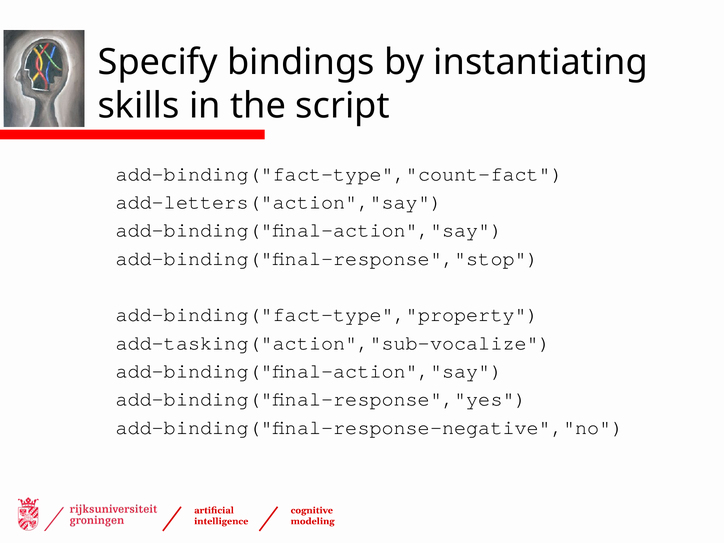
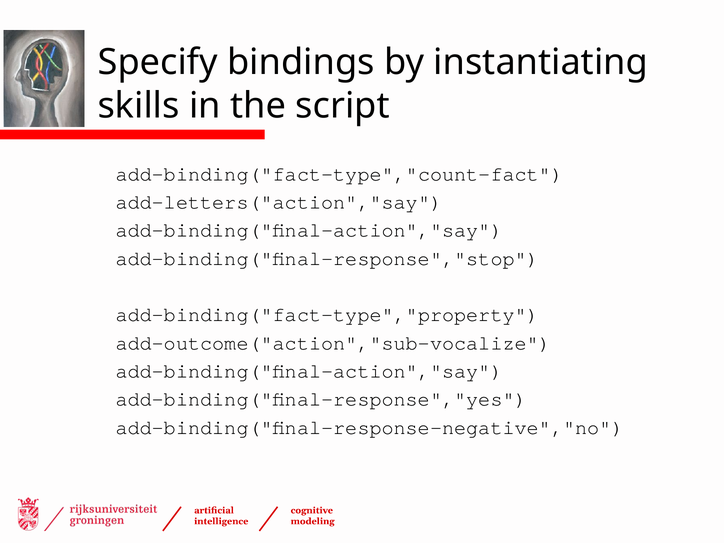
add-tasking("action","sub-vocalize: add-tasking("action","sub-vocalize -> add-outcome("action","sub-vocalize (333, 343)
